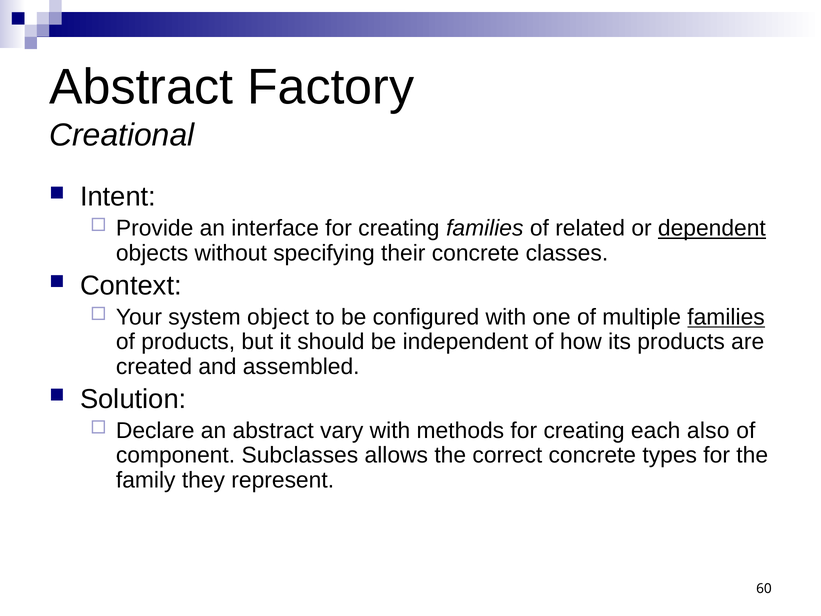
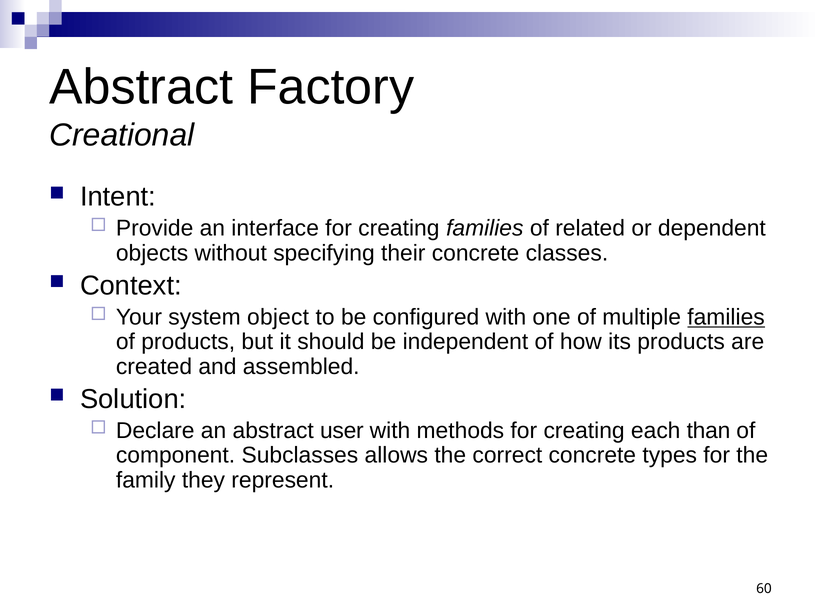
dependent underline: present -> none (712, 228)
vary: vary -> user (342, 431)
also: also -> than (708, 431)
